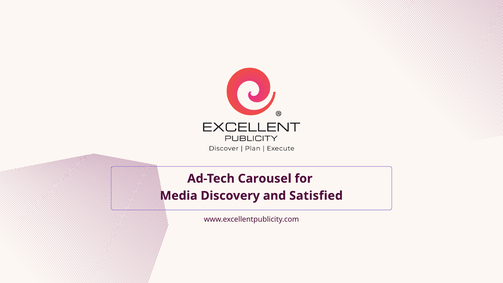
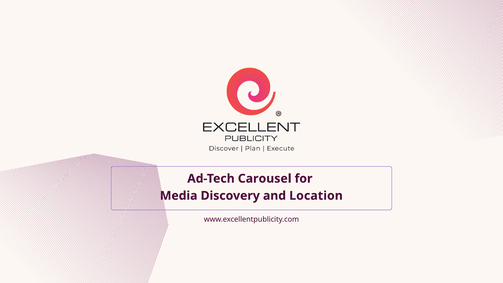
Satisfied: Satisfied -> Location (316, 196)
